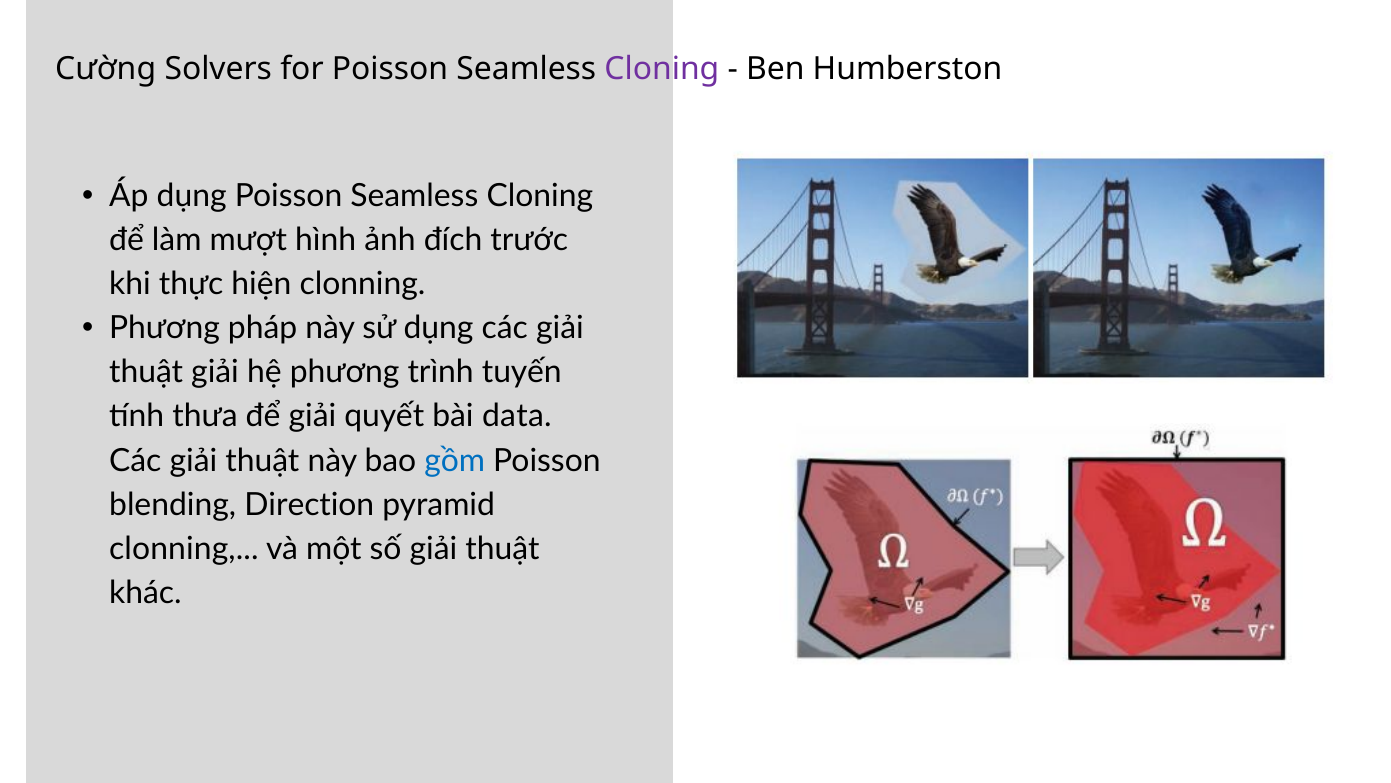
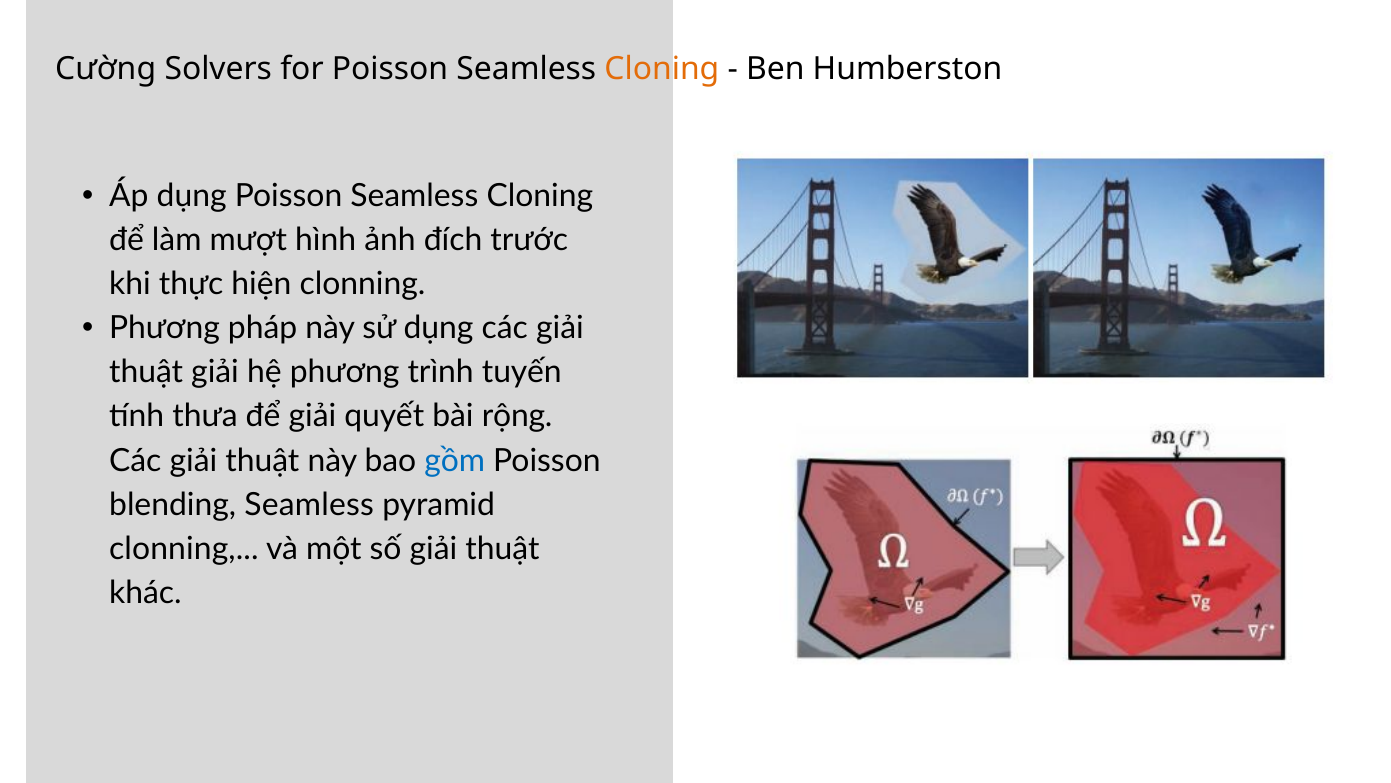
Cloning colour: purple -> orange (662, 68)
data: data -> rộng (517, 416)
blending Direction: Direction -> Seamless (309, 504)
